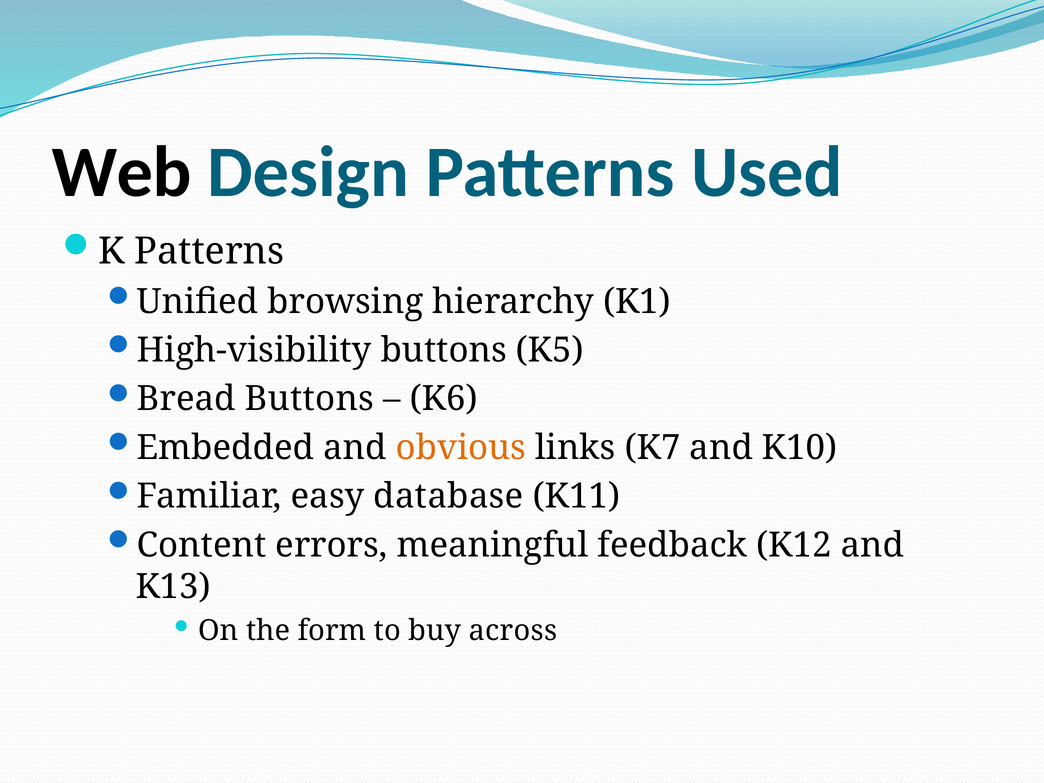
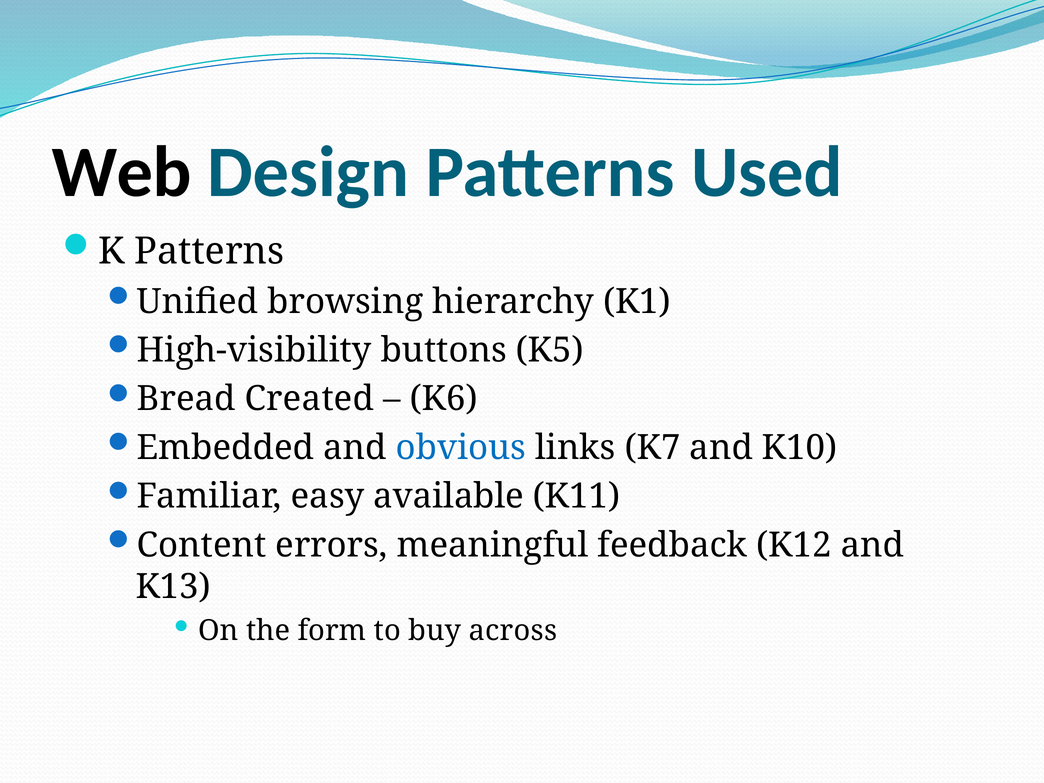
Bread Buttons: Buttons -> Created (309, 399)
obvious colour: orange -> blue (461, 448)
database: database -> available (449, 496)
